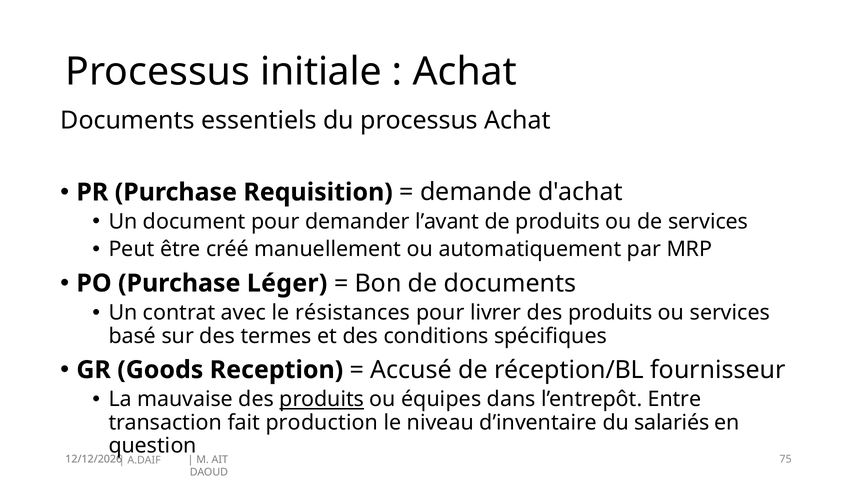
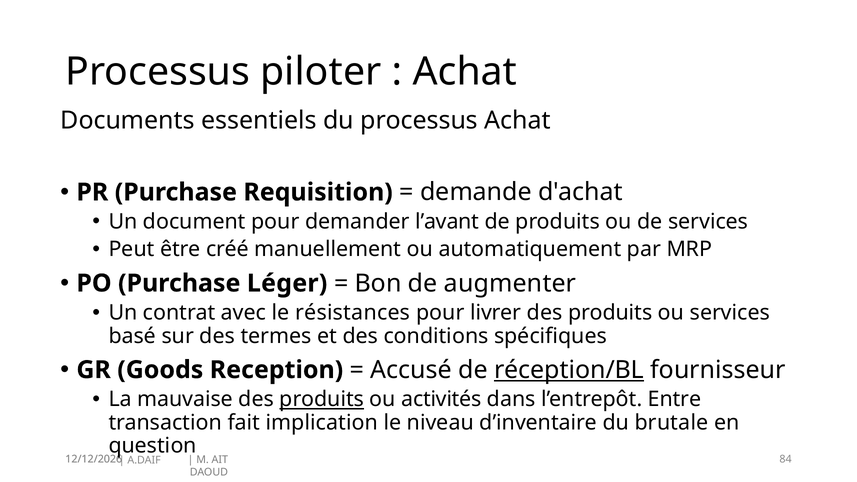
initiale: initiale -> piloter (321, 72)
de documents: documents -> augmenter (510, 283)
réception/BL underline: none -> present (569, 370)
équipes: équipes -> activités (441, 399)
production: production -> implication (322, 423)
salariés: salariés -> brutale (672, 423)
75: 75 -> 84 (786, 459)
